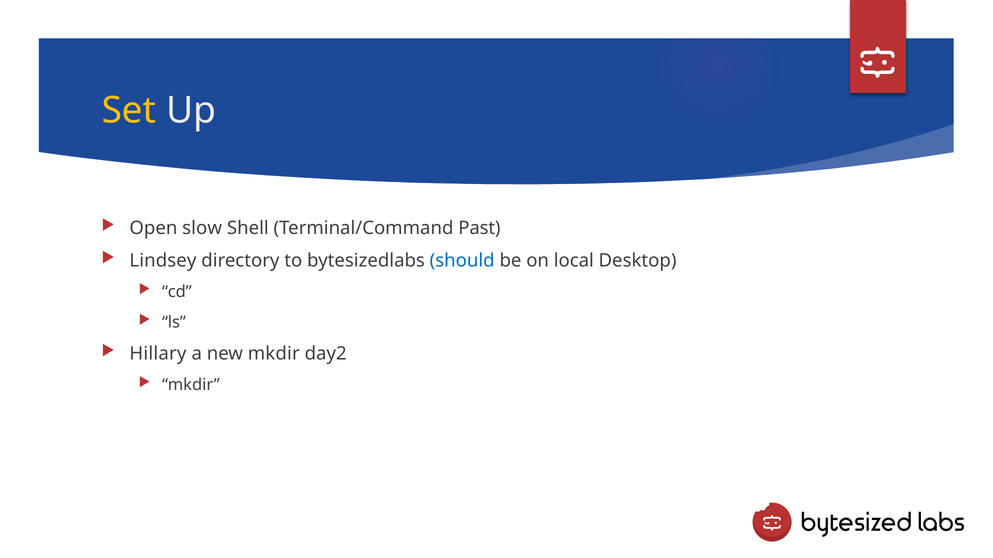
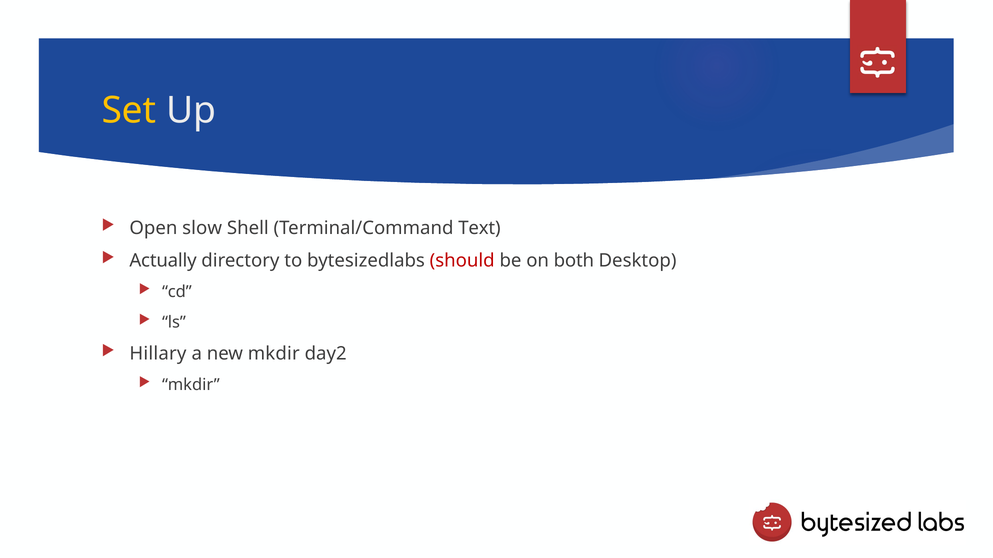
Past: Past -> Text (479, 228)
Lindsey: Lindsey -> Actually (163, 261)
should colour: blue -> red (462, 261)
local: local -> both (574, 261)
